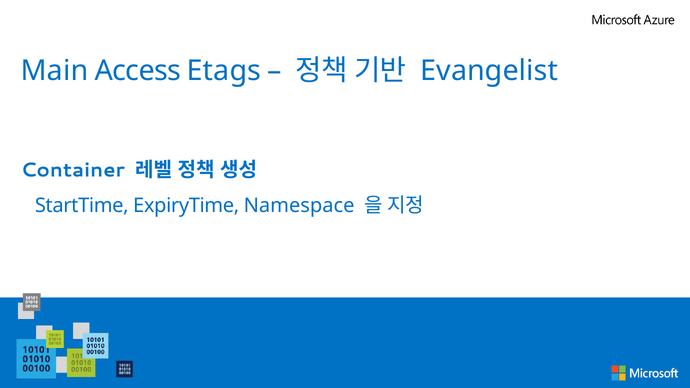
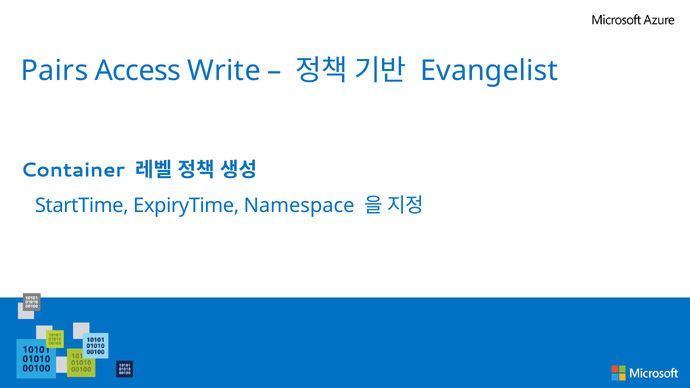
Main: Main -> Pairs (55, 71)
Etags: Etags -> Write (224, 71)
